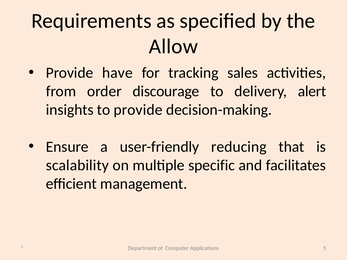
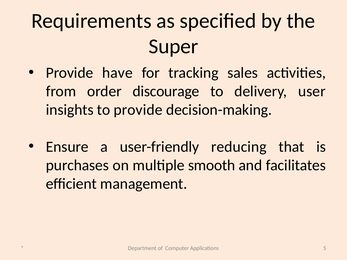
Allow: Allow -> Super (174, 46)
alert: alert -> user (312, 91)
scalability: scalability -> purchases (77, 165)
specific: specific -> smooth (212, 165)
